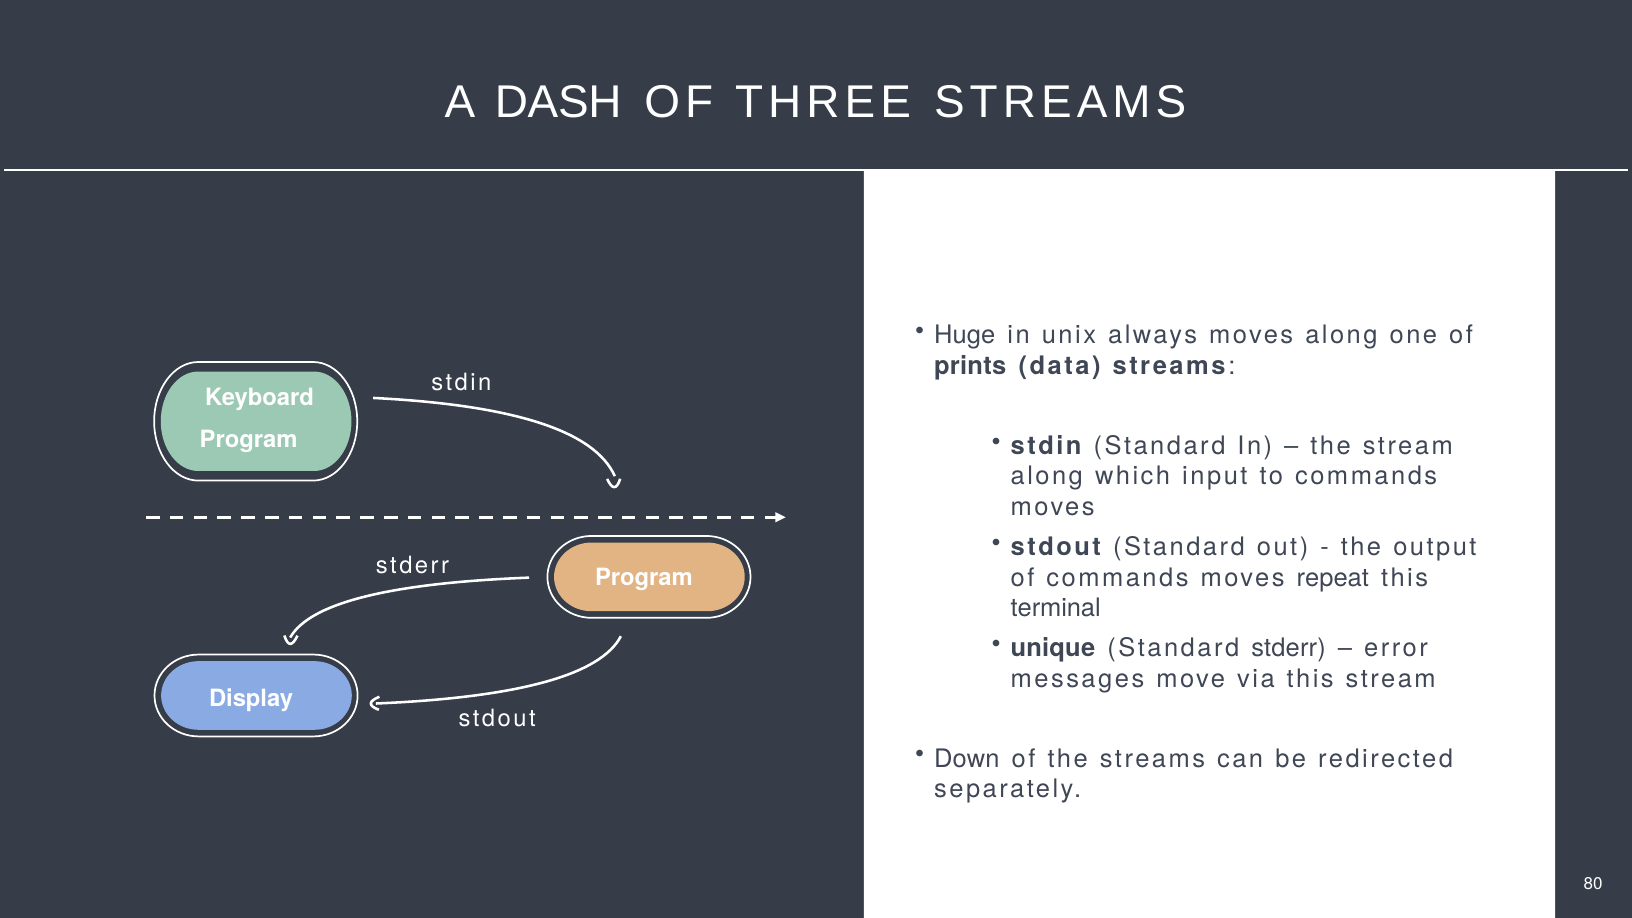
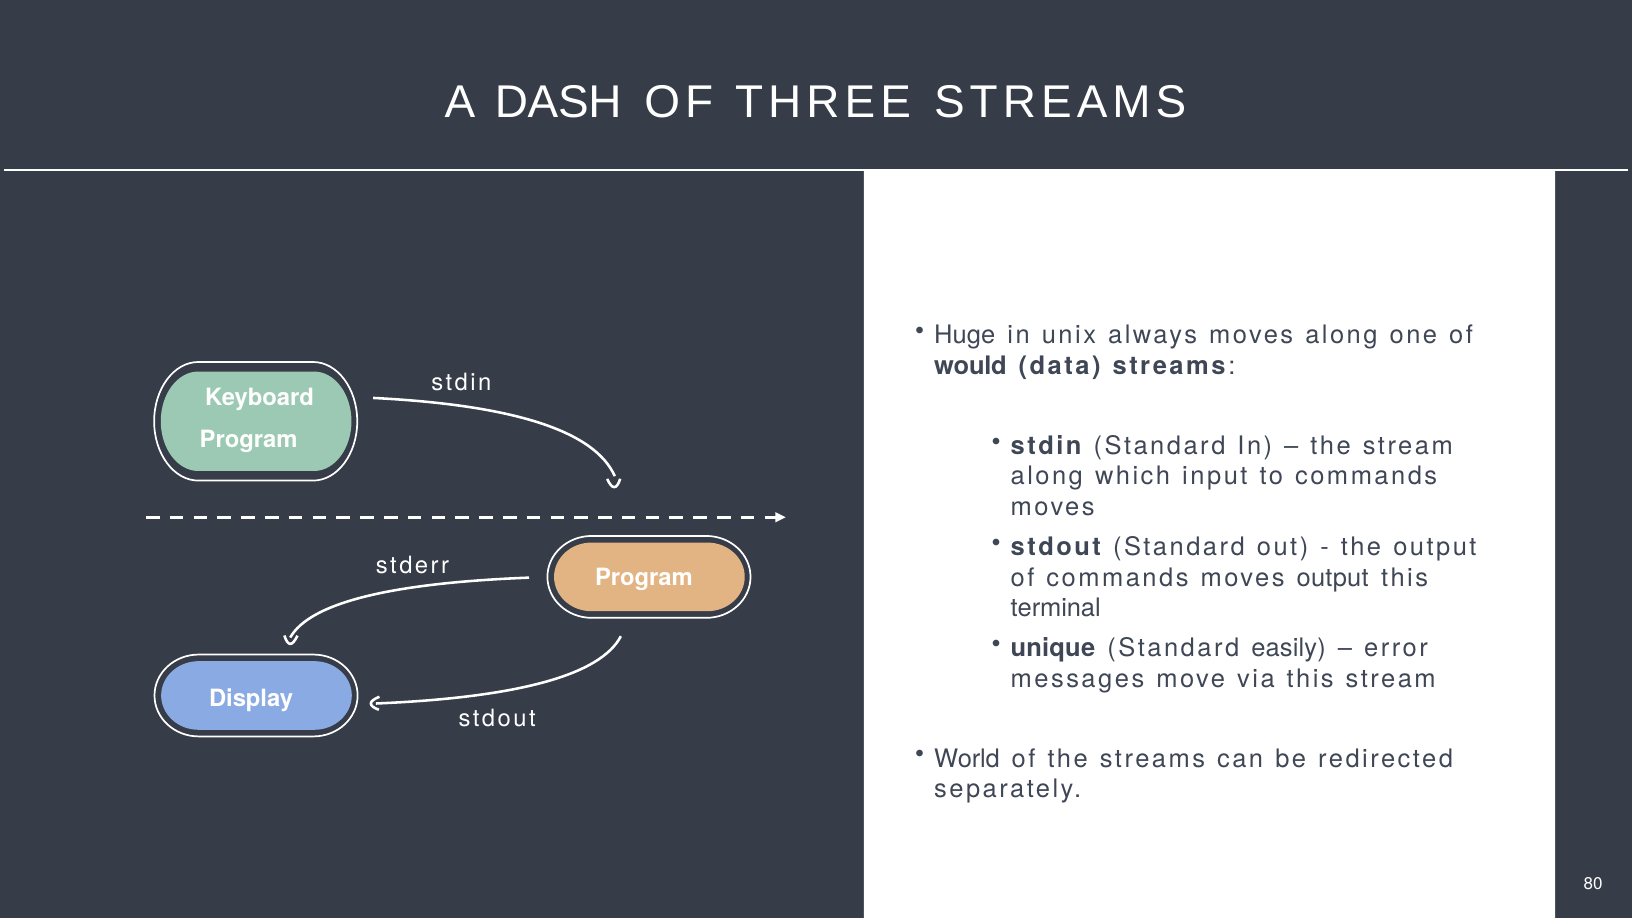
prints: prints -> would (970, 366)
moves repeat: repeat -> output (1333, 578)
Standard stderr: stderr -> easily (1289, 649)
Down: Down -> World (967, 759)
